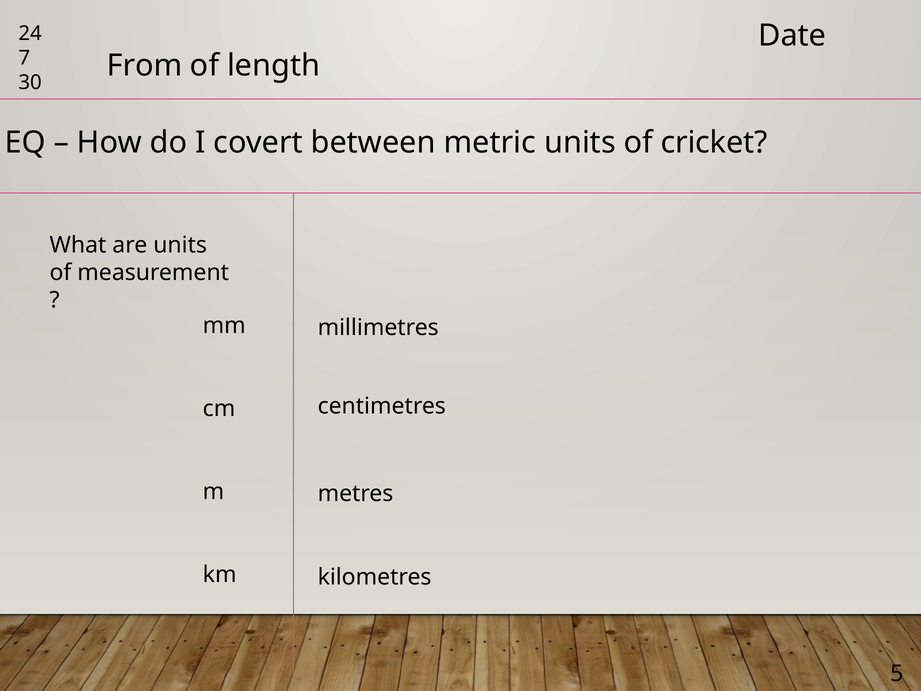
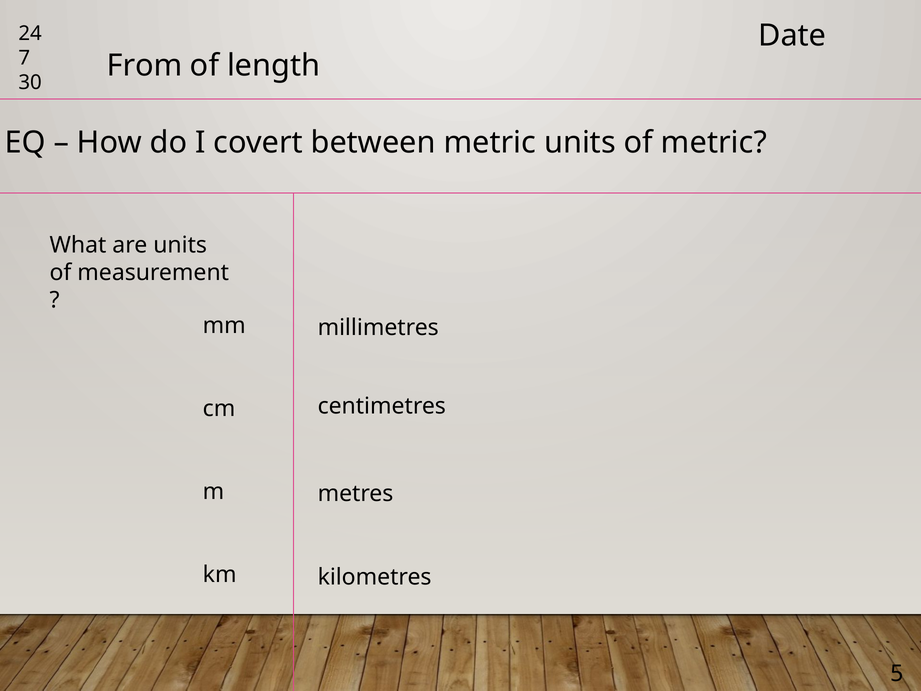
of cricket: cricket -> metric (714, 143)
